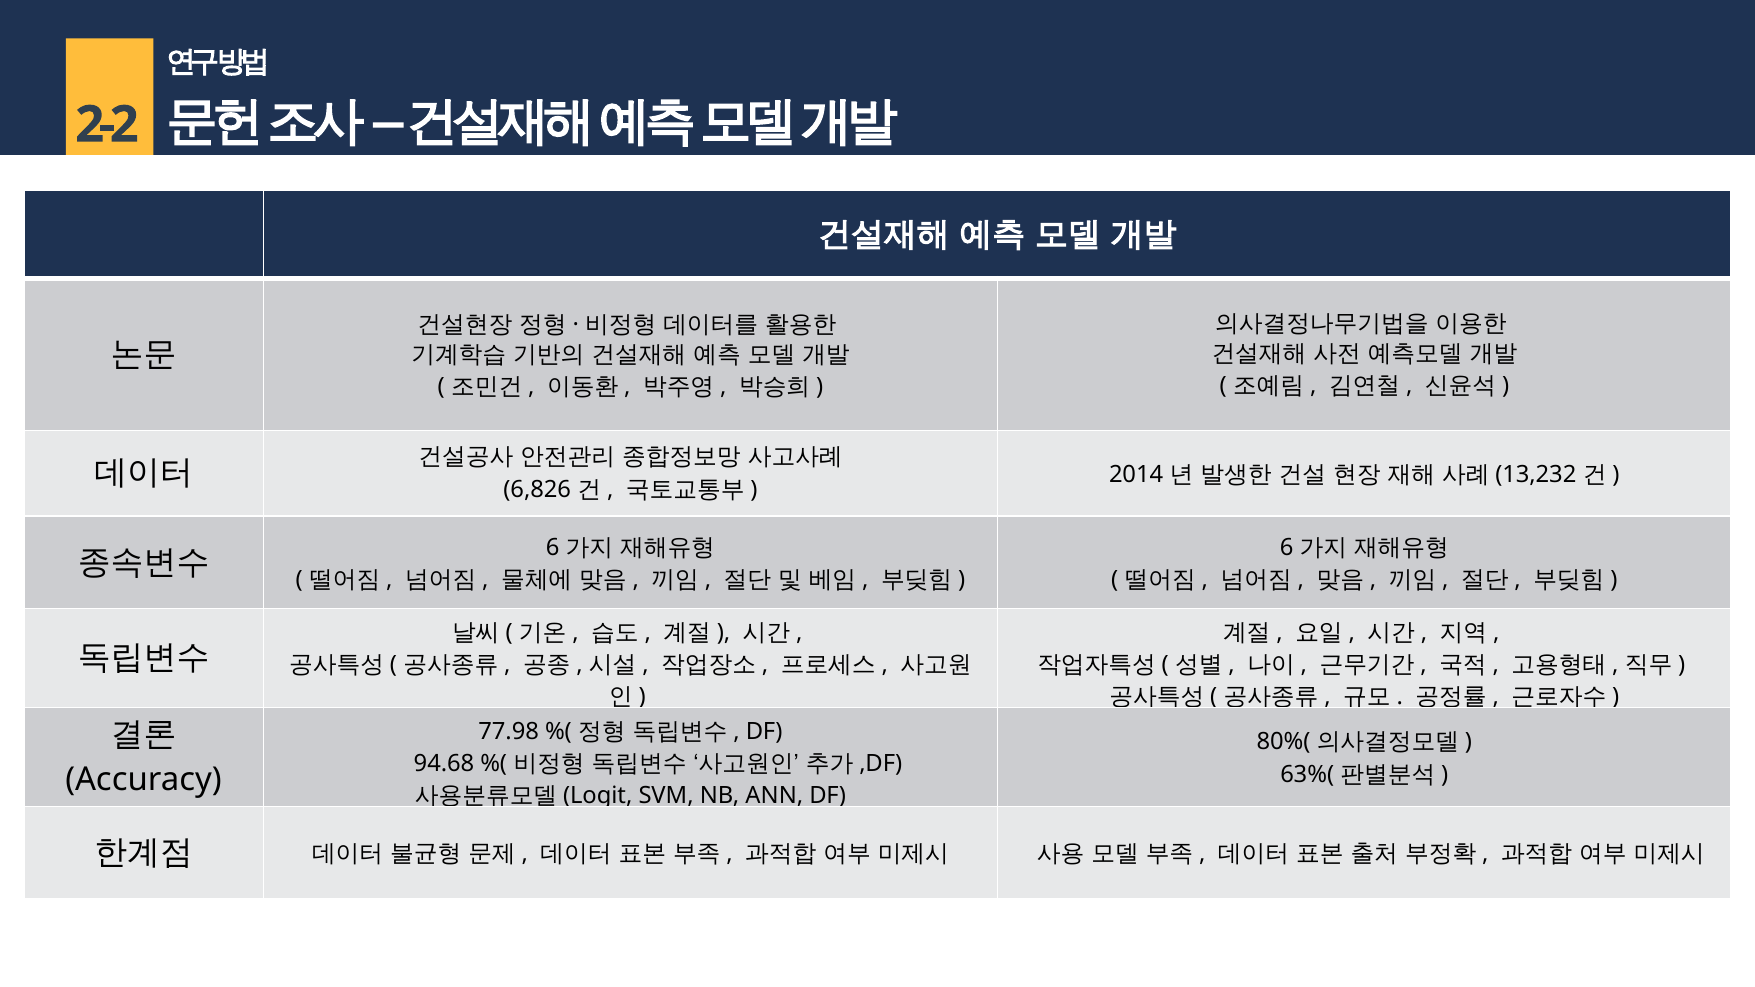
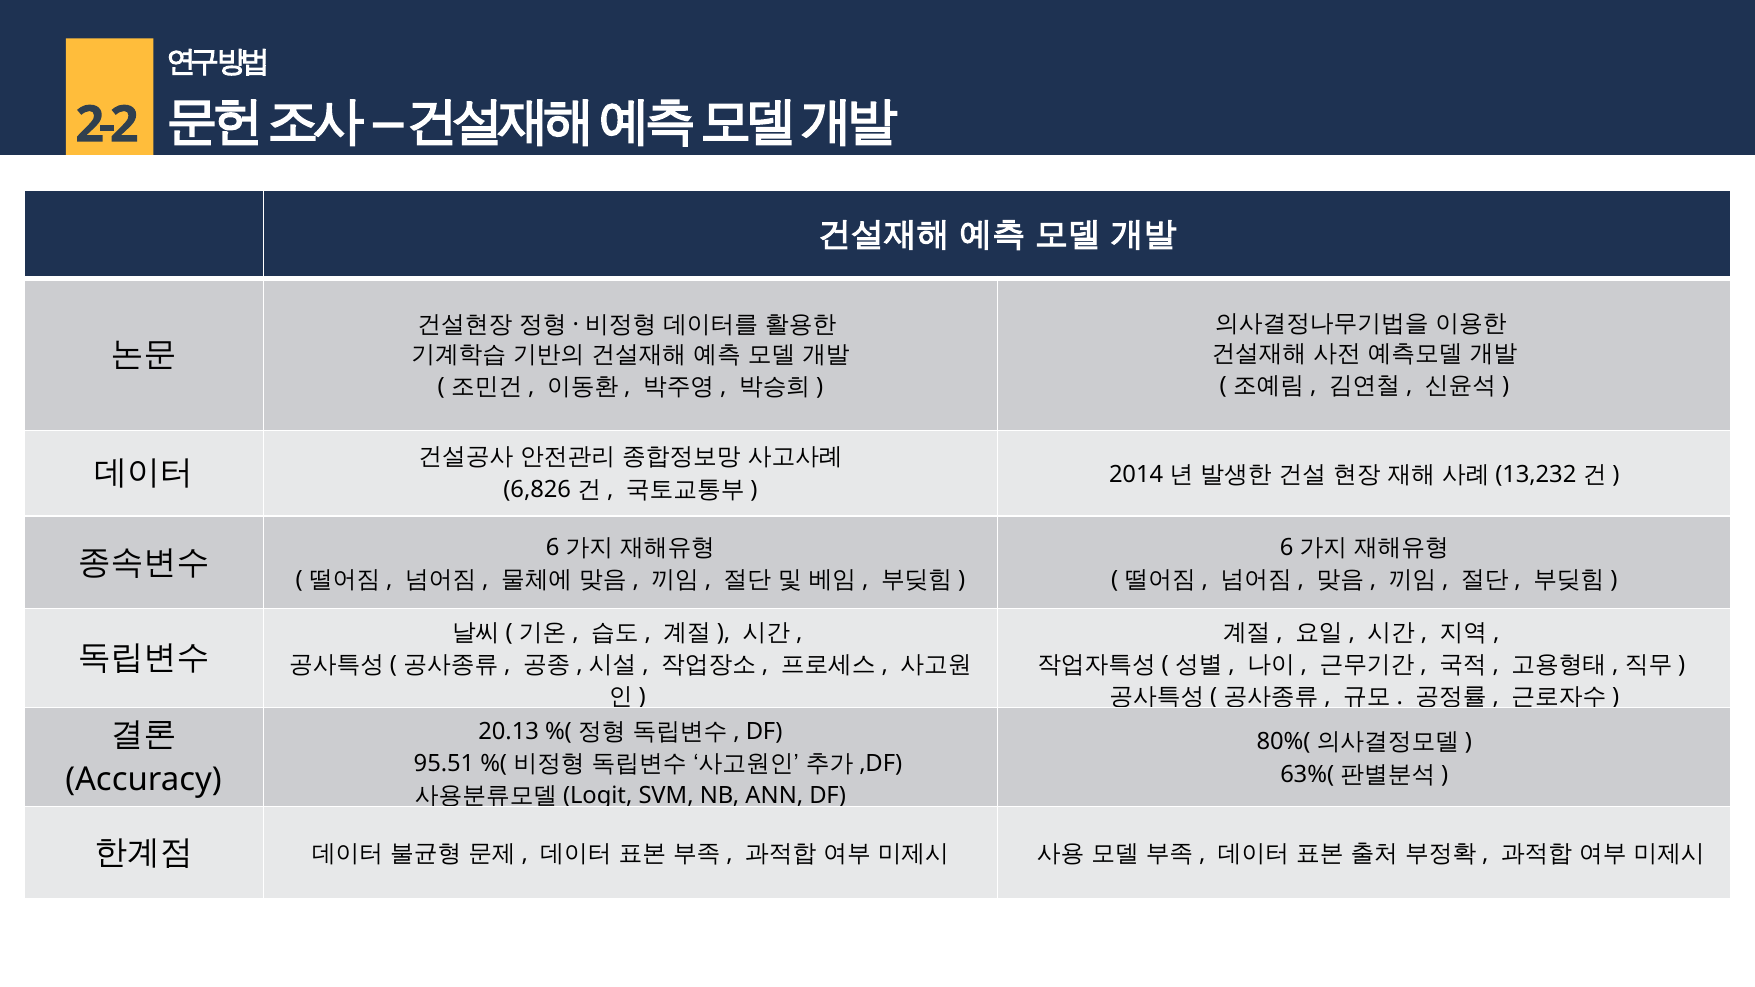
77.98: 77.98 -> 20.13 (509, 732)
94.68: 94.68 -> 95.51 (444, 764)
